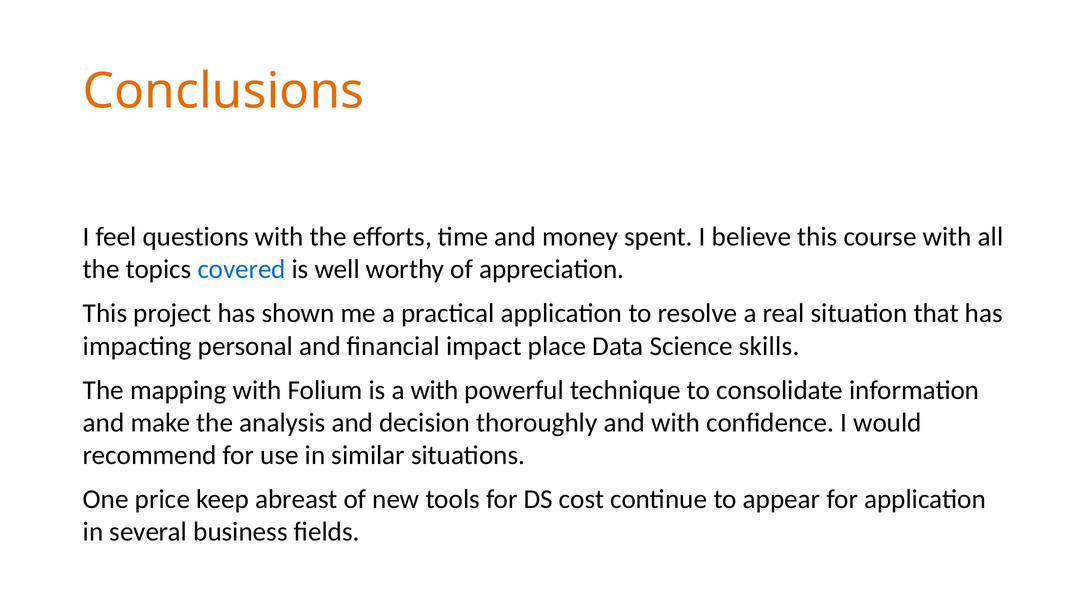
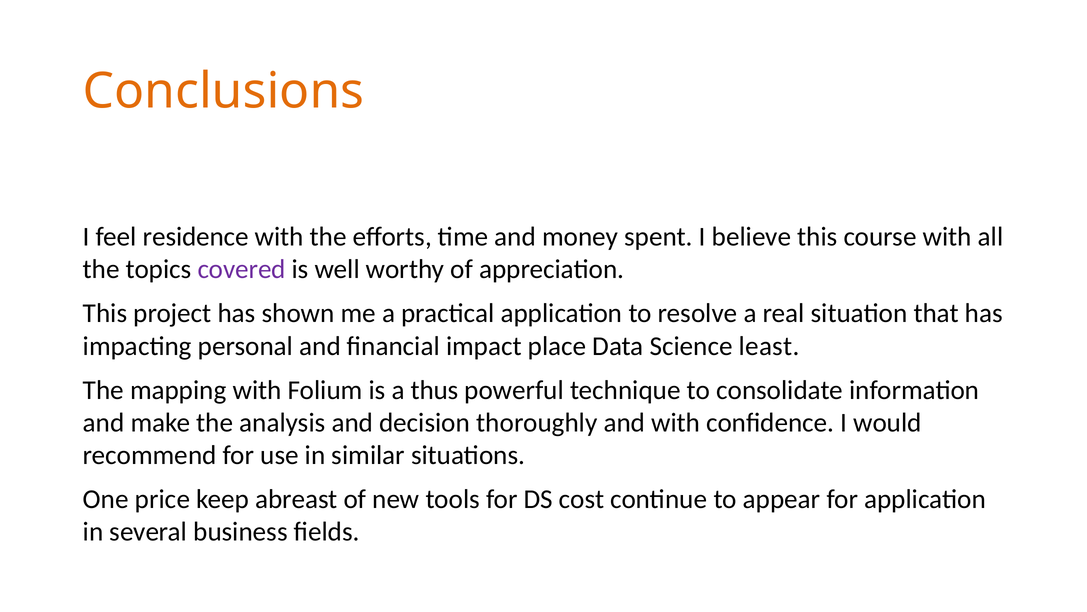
questions: questions -> residence (196, 237)
covered colour: blue -> purple (242, 269)
skills: skills -> least (769, 346)
a with: with -> thus (435, 390)
